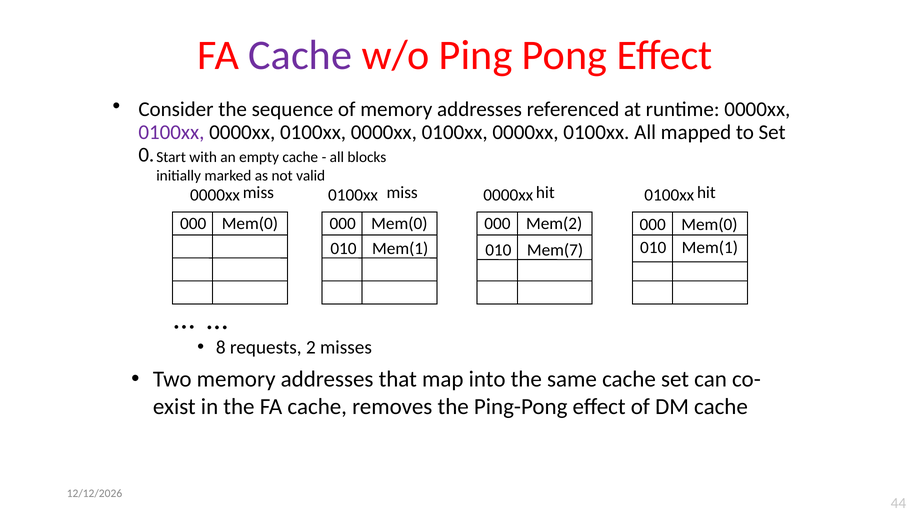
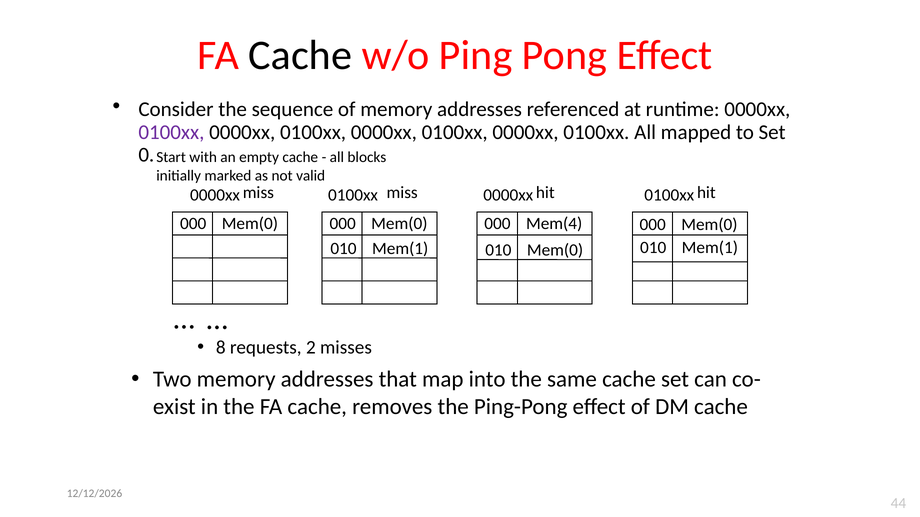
Cache colour: purple -> black (300, 55)
Mem(2: Mem(2 -> Mem(4 (554, 224)
010 Mem(7: Mem(7 -> Mem(0 (555, 250)
